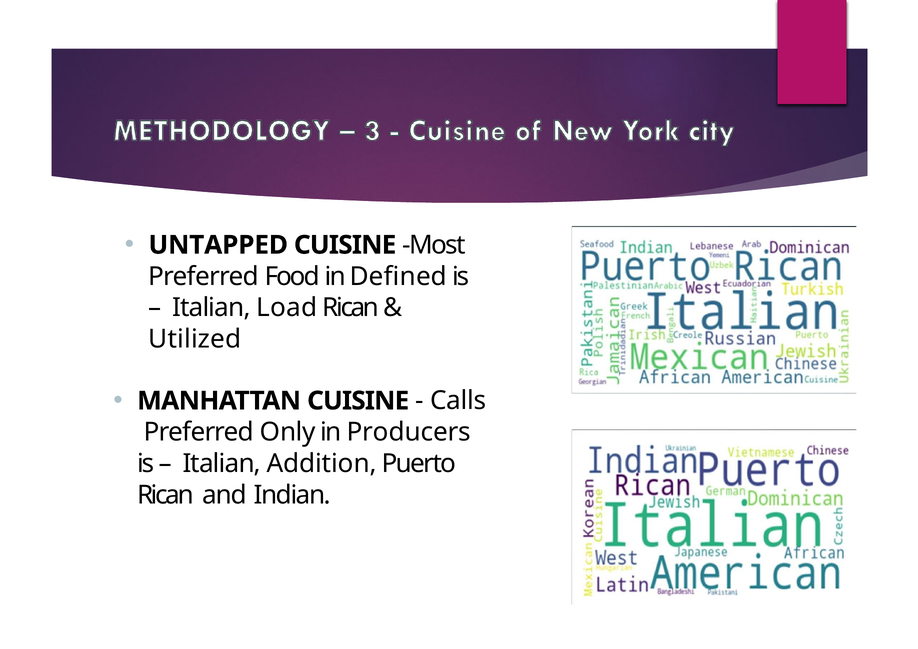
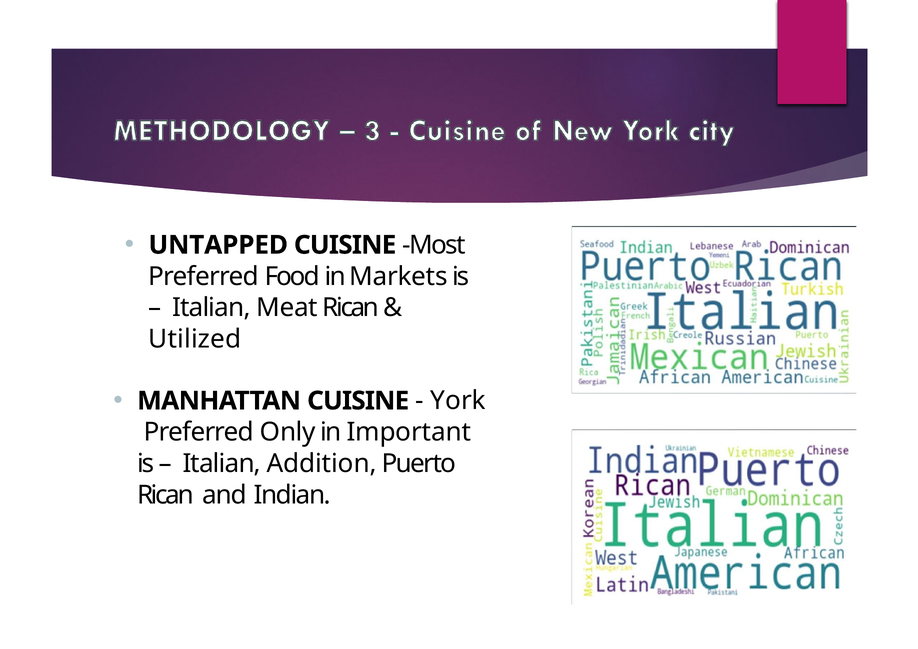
Defined: Defined -> Markets (399, 277)
Load: Load -> Meat (287, 308)
Calls: Calls -> York (458, 401)
Producers: Producers -> Important (409, 432)
